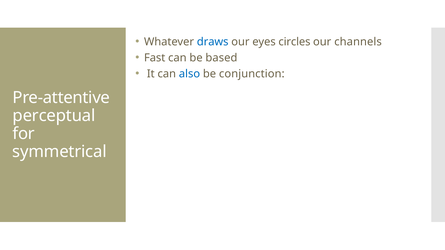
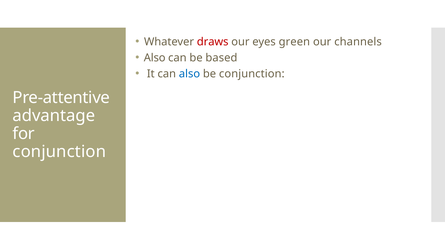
draws colour: blue -> red (213, 42)
circles: circles -> green (294, 42)
Fast: Fast -> Also (155, 58)
perceptual: perceptual -> advantage (54, 116)
symmetrical: symmetrical -> conjunction (59, 152)
